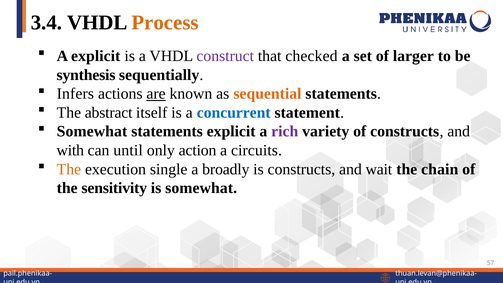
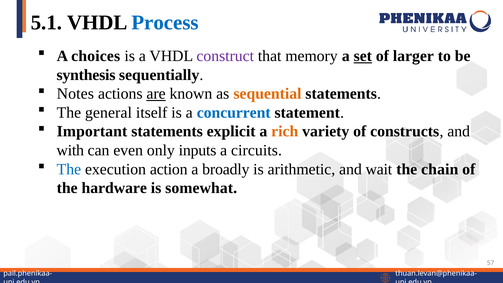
3.4: 3.4 -> 5.1 (47, 22)
Process colour: orange -> blue (165, 22)
A explicit: explicit -> choices (96, 56)
checked: checked -> memory (312, 56)
set underline: none -> present (363, 56)
Infers: Infers -> Notes (75, 94)
abstract: abstract -> general (108, 113)
Somewhat: Somewhat -> Important (92, 131)
rich colour: purple -> orange (285, 131)
until: until -> even (128, 150)
action: action -> inputs (198, 150)
The colour: orange -> blue (69, 169)
single: single -> action (169, 169)
is constructs: constructs -> arithmetic (301, 169)
sensitivity: sensitivity -> hardware (114, 188)
